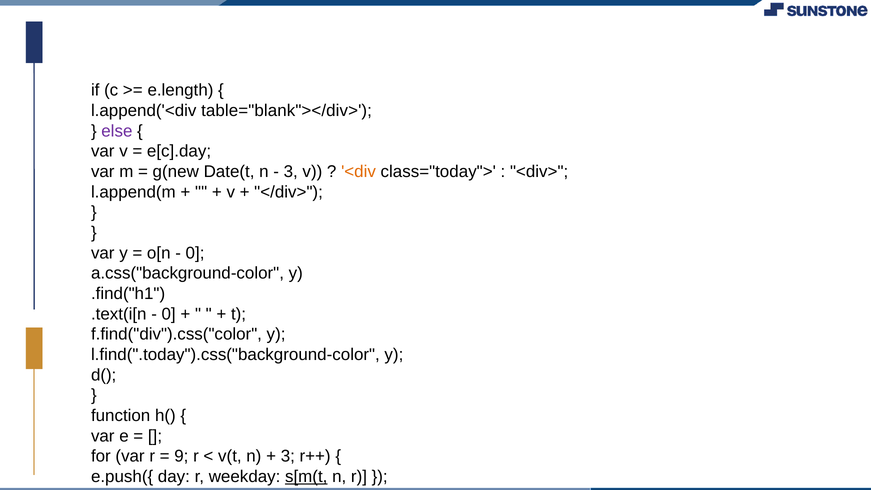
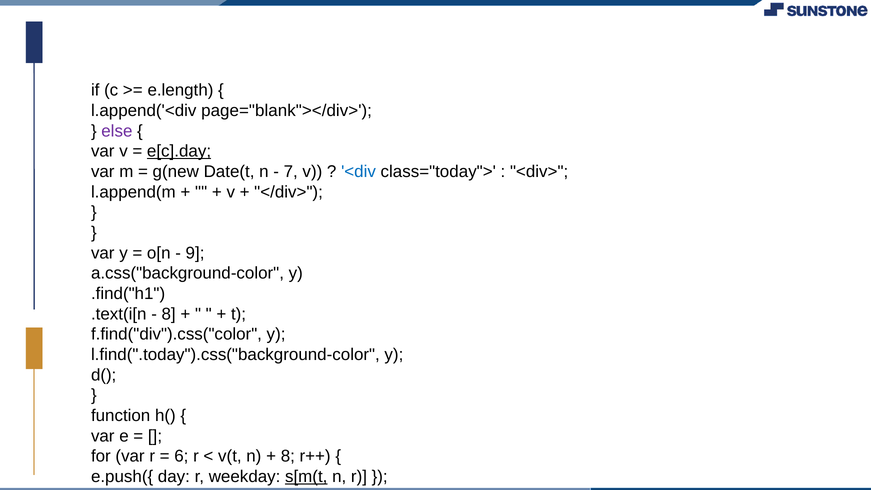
table="blank"></div>: table="blank"></div> -> page="blank"></div> (287, 111)
e[c].day underline: none -> present (179, 151)
3: 3 -> 7 (291, 172)
<div colour: orange -> blue (358, 172)
0: 0 -> 9 (195, 253)
0: 0 -> 8 (169, 314)
9: 9 -> 6 (181, 456)
3: 3 -> 8 (288, 456)
